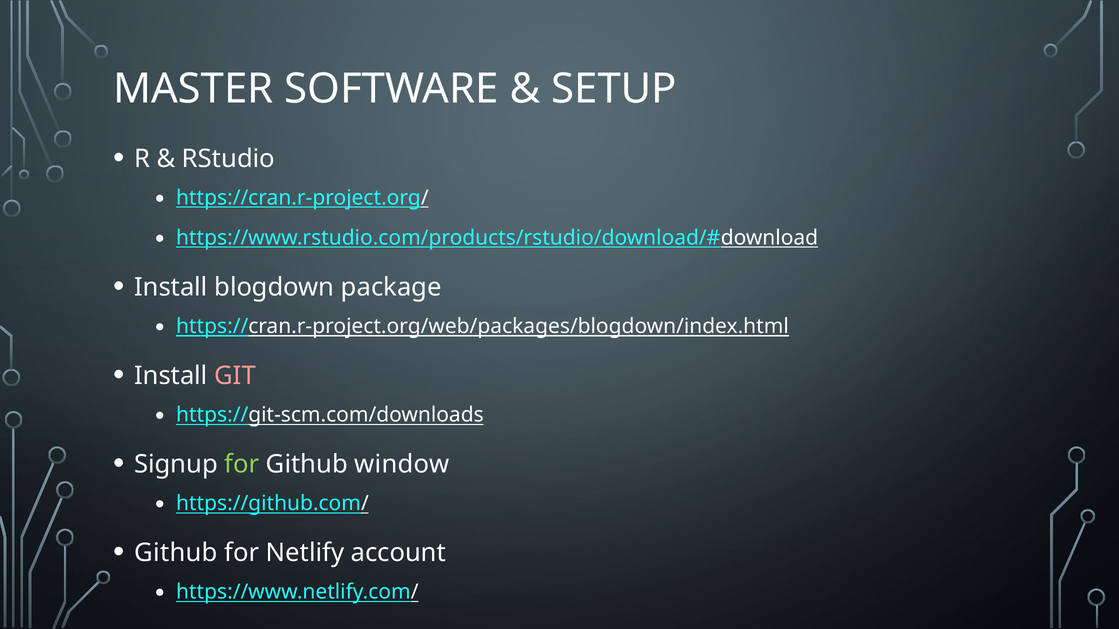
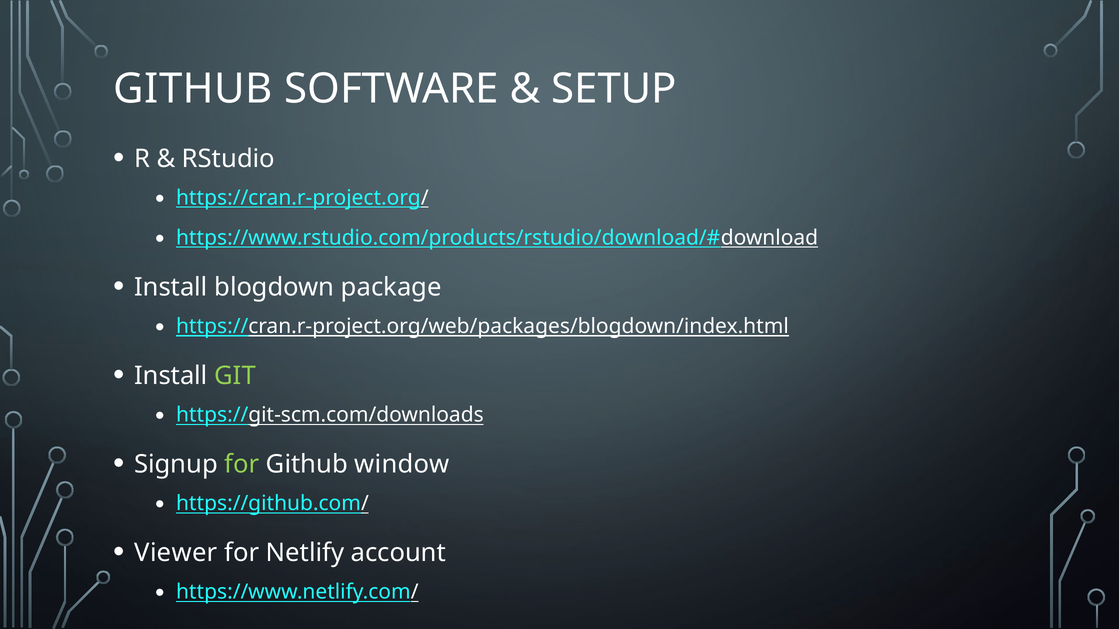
MASTER: MASTER -> GITHUB (193, 89)
GIT colour: pink -> light green (235, 376)
Github: Github -> Viewer (176, 553)
